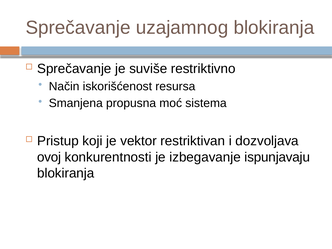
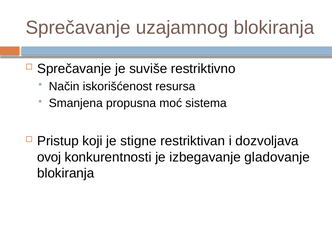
vektor: vektor -> stigne (138, 141)
ispunjavaju: ispunjavaju -> gladovanje (277, 157)
